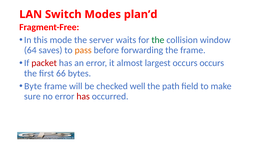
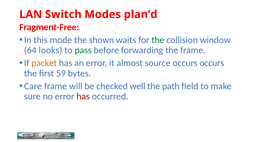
server: server -> shown (101, 40)
saves: saves -> looks (50, 50)
pass colour: orange -> green (83, 50)
packet colour: red -> orange (44, 63)
largest: largest -> source (158, 63)
66: 66 -> 59 (61, 73)
Byte: Byte -> Care (33, 86)
